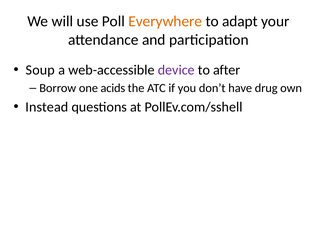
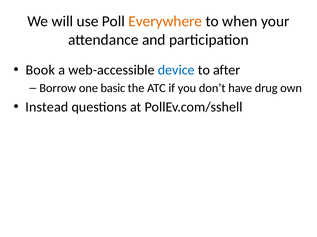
adapt: adapt -> when (240, 21)
Soup: Soup -> Book (40, 70)
device colour: purple -> blue (176, 70)
acids: acids -> basic (113, 88)
